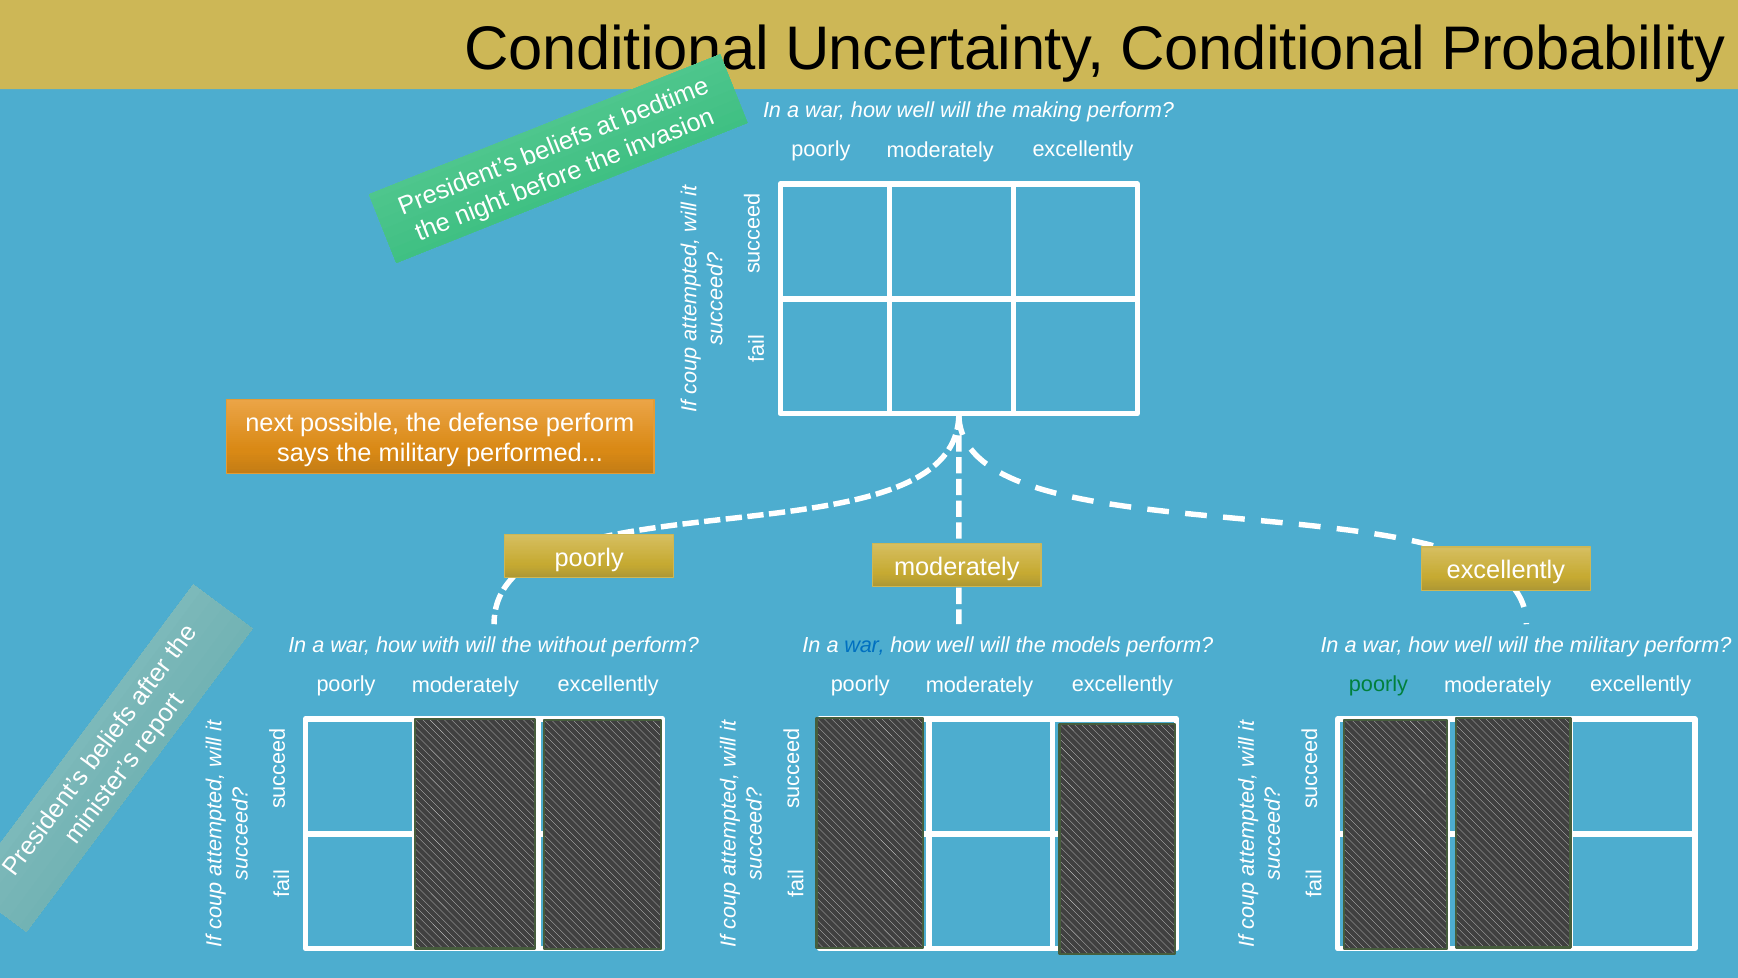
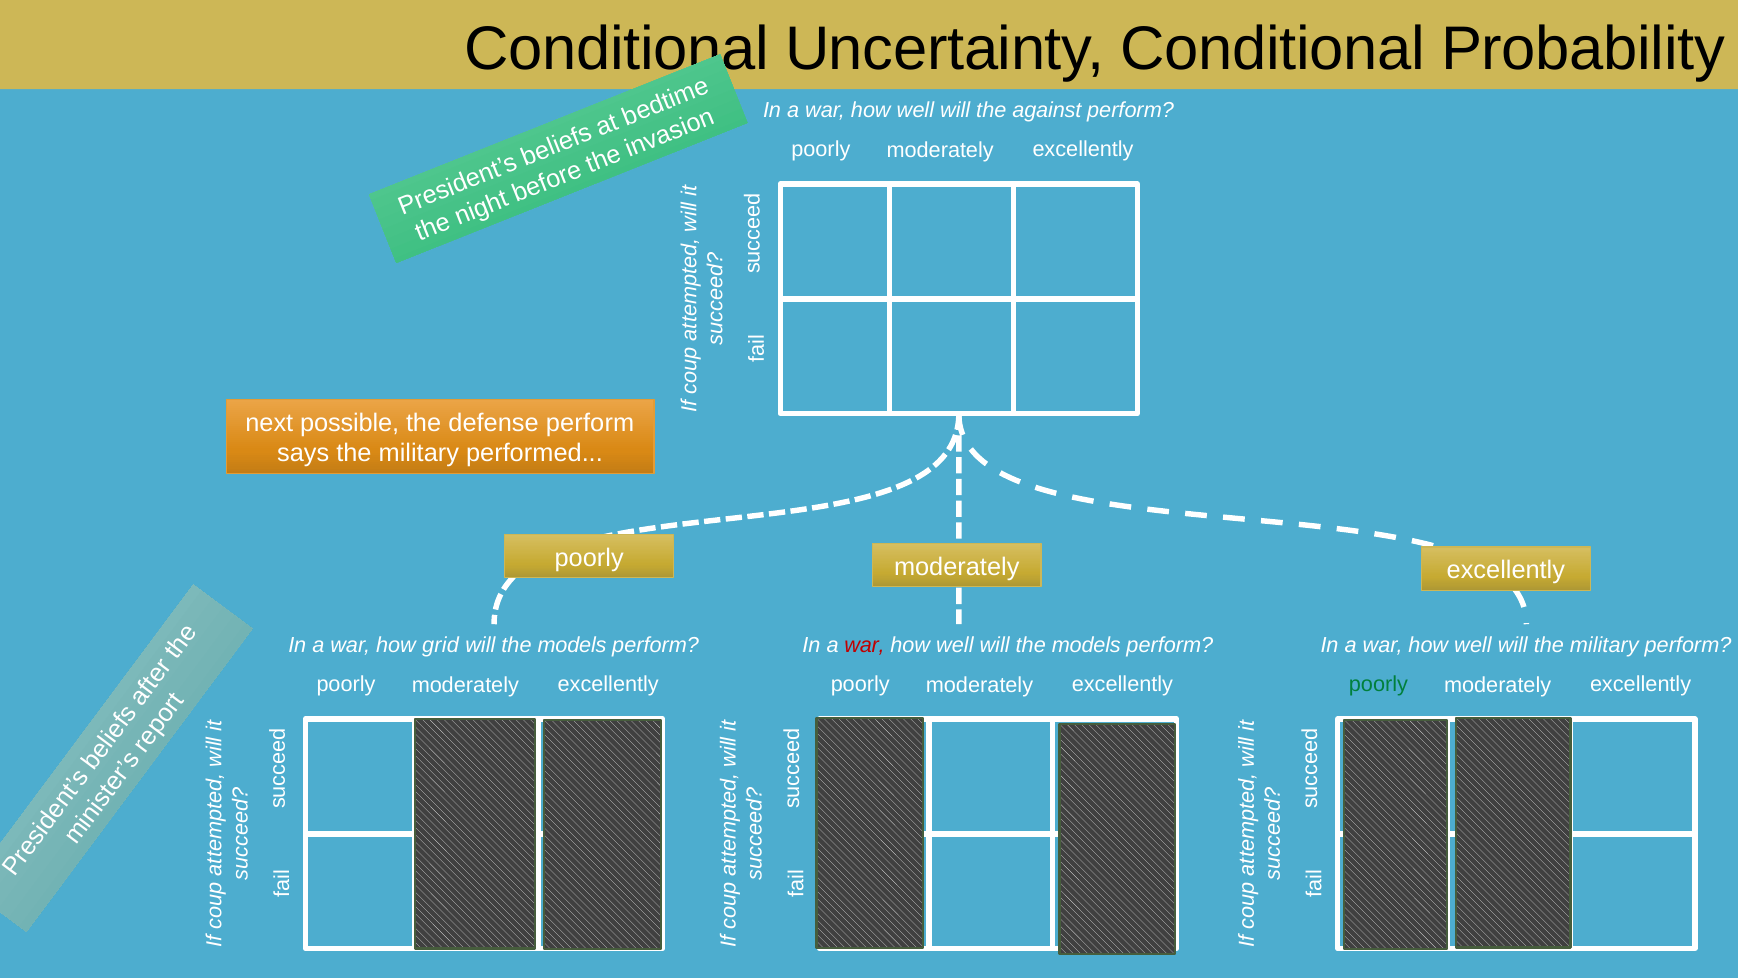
making: making -> against (1047, 110)
with: with -> grid (440, 645)
without: without -> models (572, 645)
war colour: blue -> red (865, 645)
